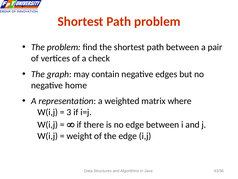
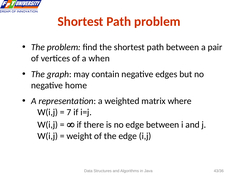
check: check -> when (99, 58)
3: 3 -> 7 (69, 112)
